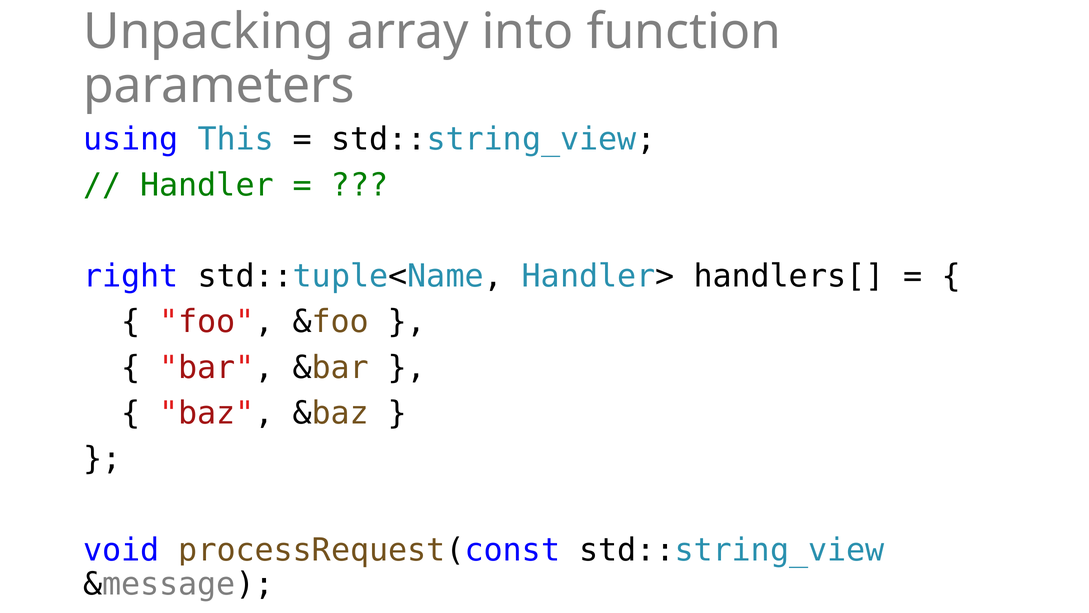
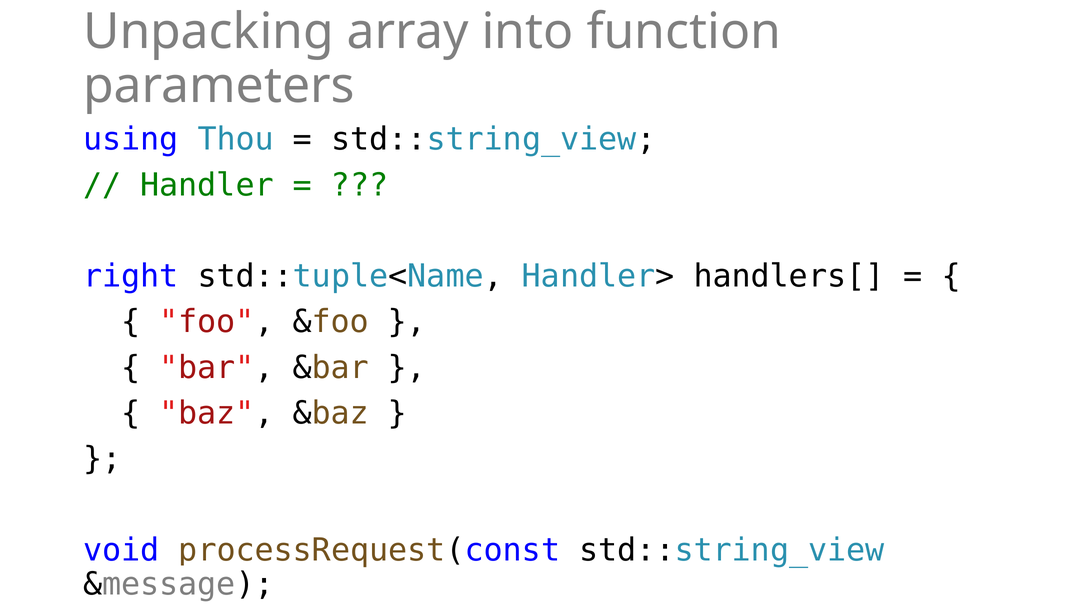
This: This -> Thou (236, 139)
